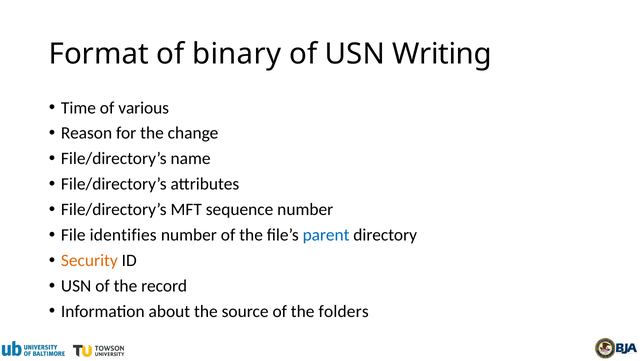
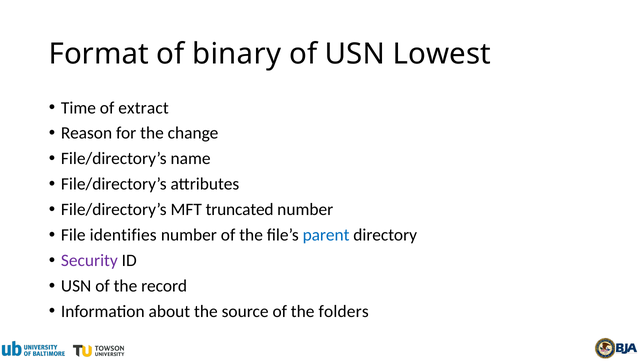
Writing: Writing -> Lowest (442, 54)
various: various -> extract (143, 108)
sequence: sequence -> truncated (240, 210)
Security colour: orange -> purple (89, 261)
